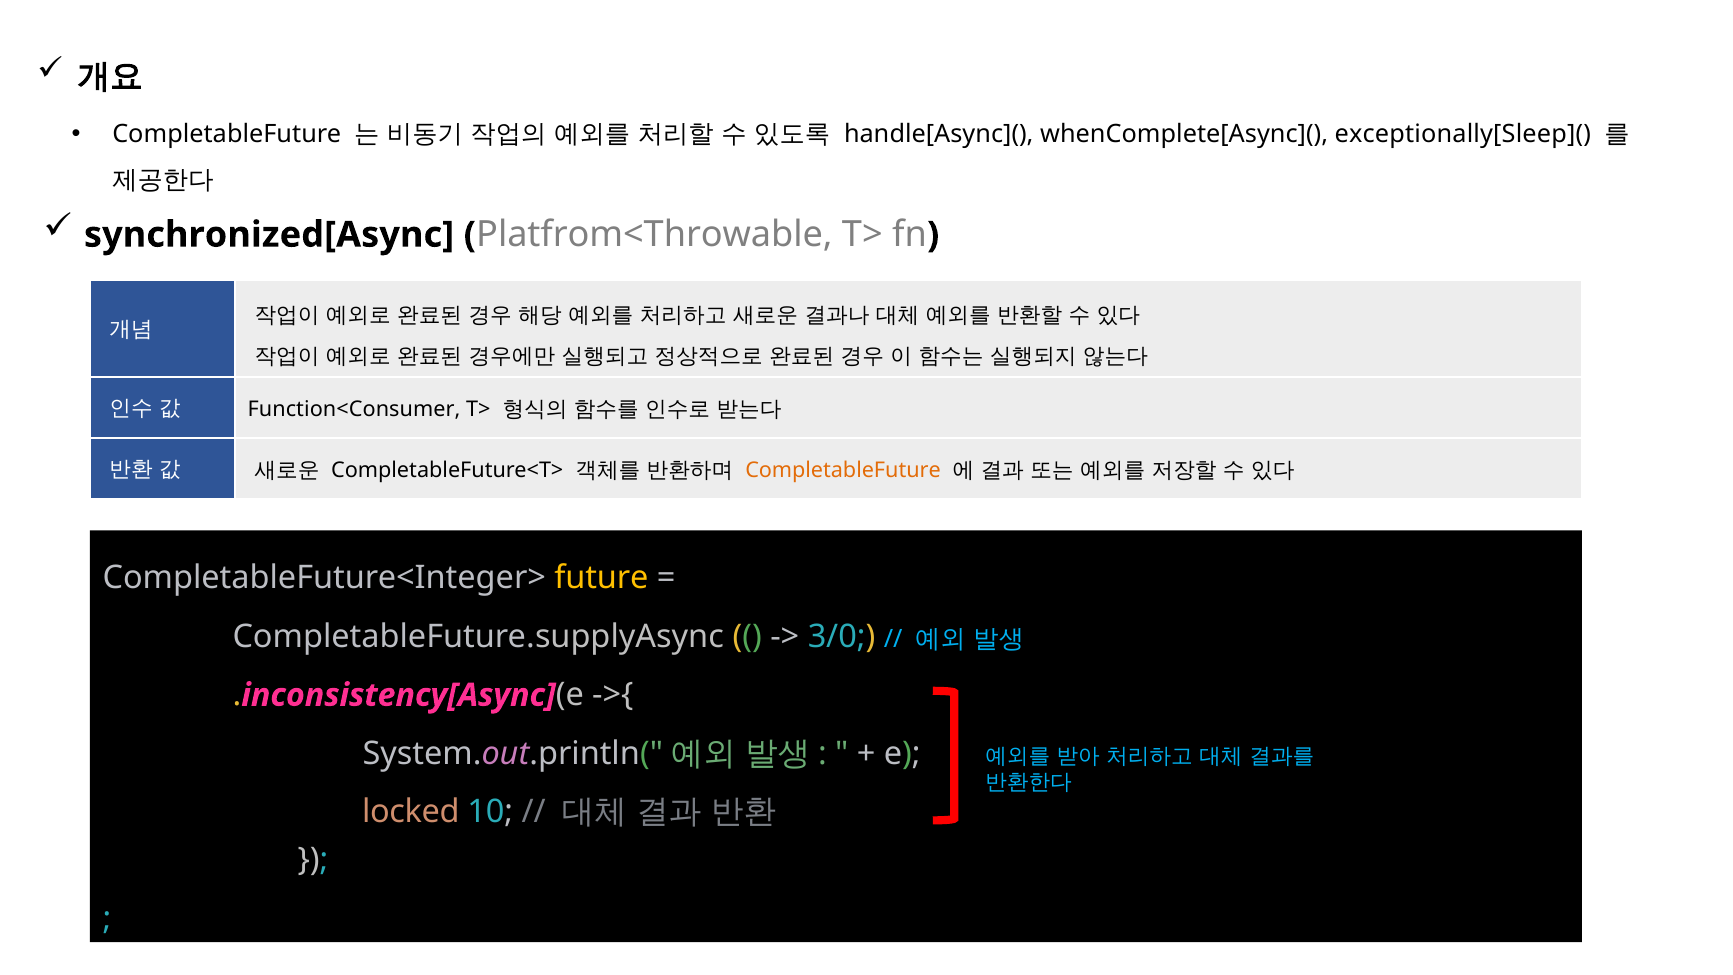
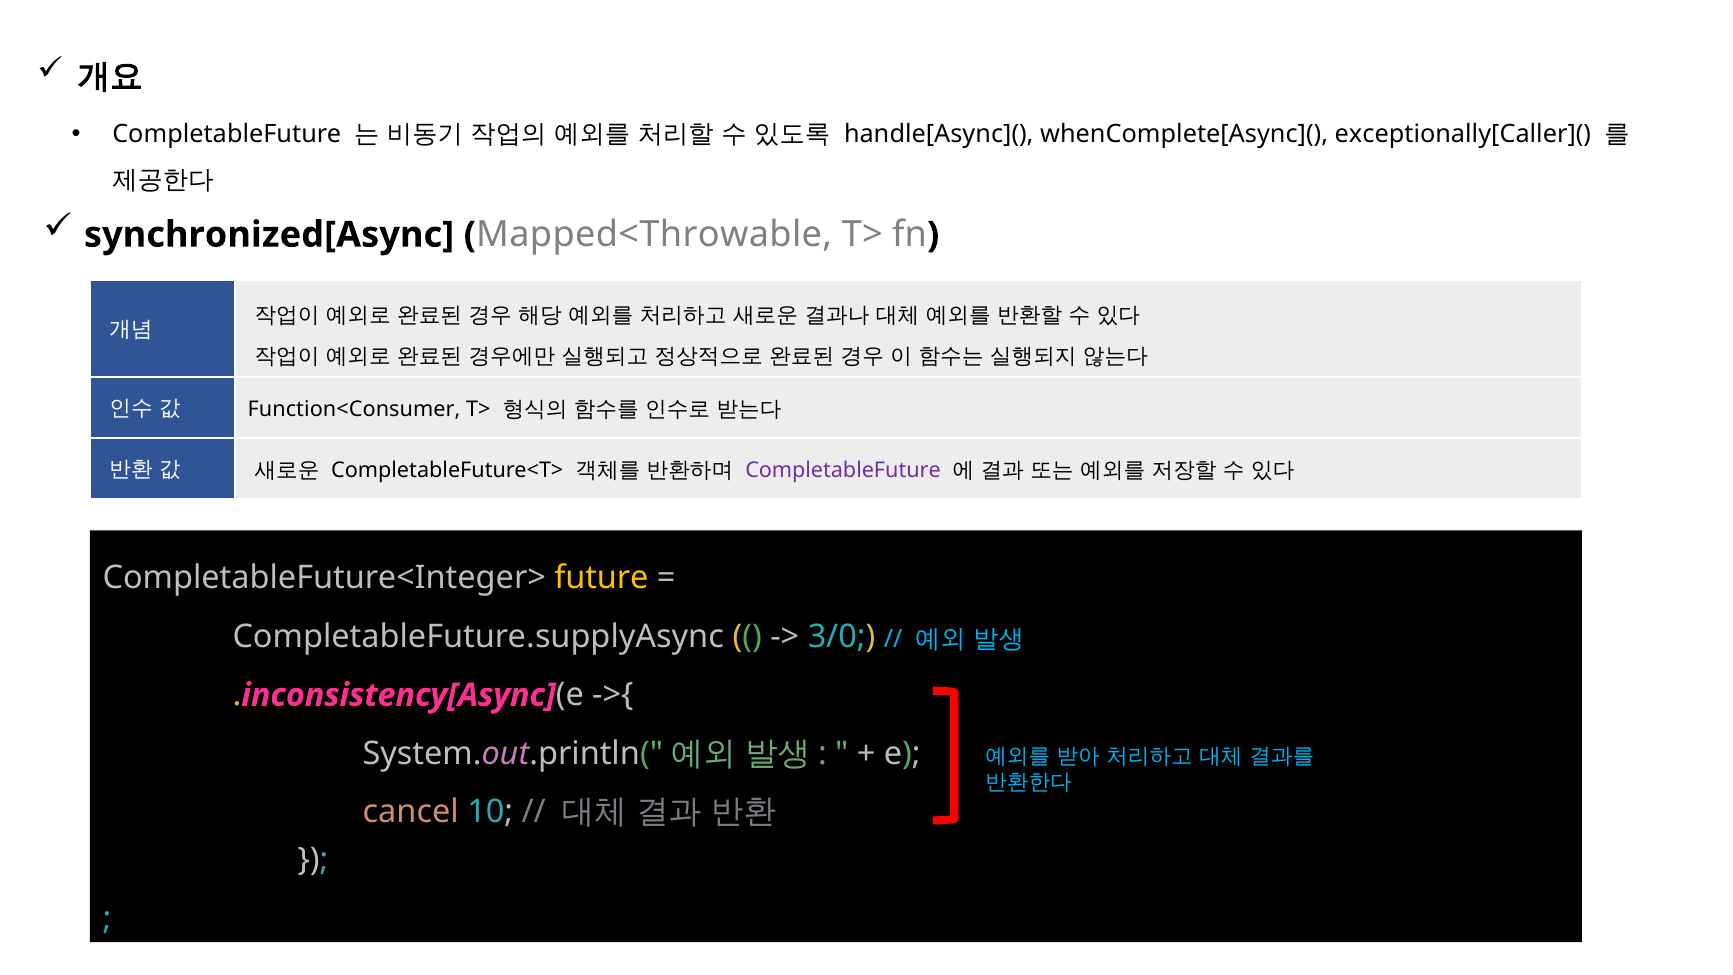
exceptionally[Sleep](: exceptionally[Sleep]( -> exceptionally[Caller]( (1463, 135)
Platfrom<Throwable: Platfrom<Throwable -> Mapped<Throwable (654, 235)
CompletableFuture colour: orange -> purple (843, 470)
locked: locked -> cancel (411, 812)
